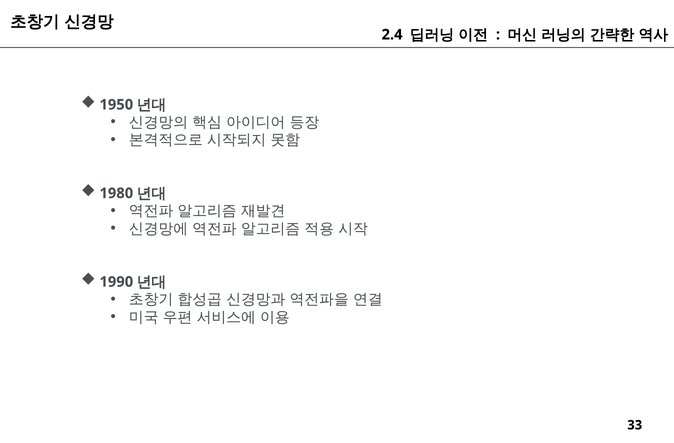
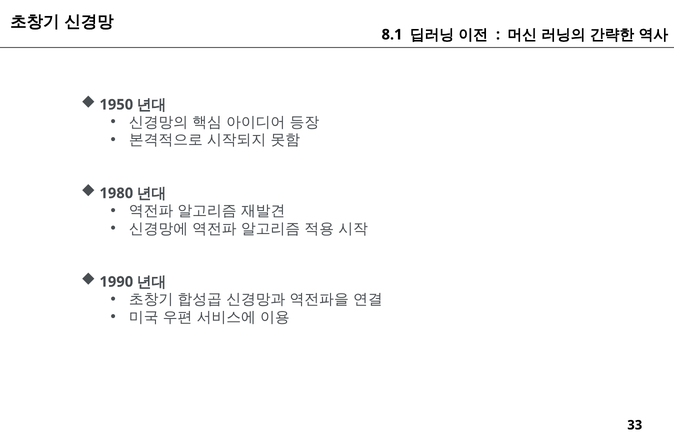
2.4: 2.4 -> 8.1 (392, 35)
